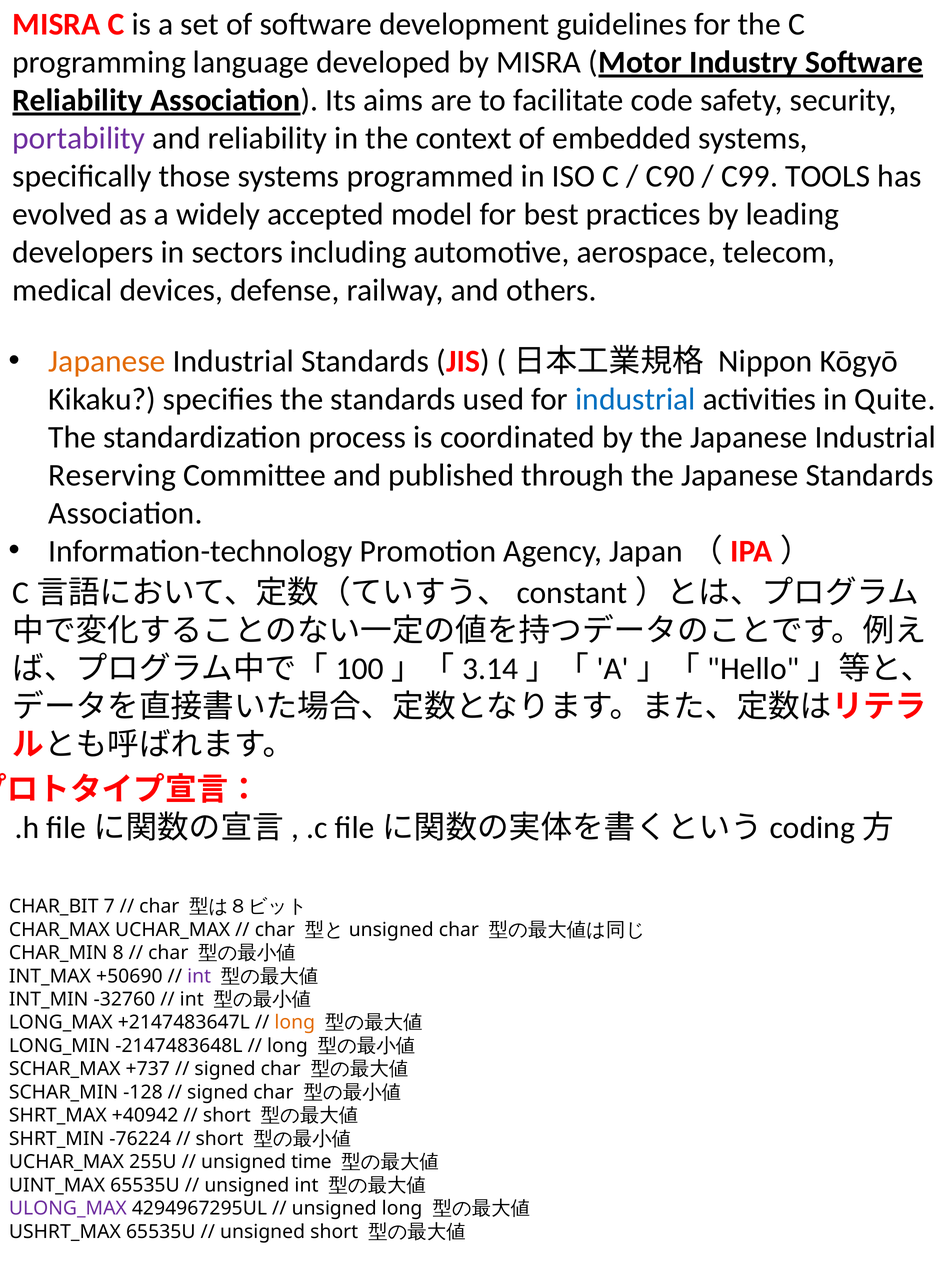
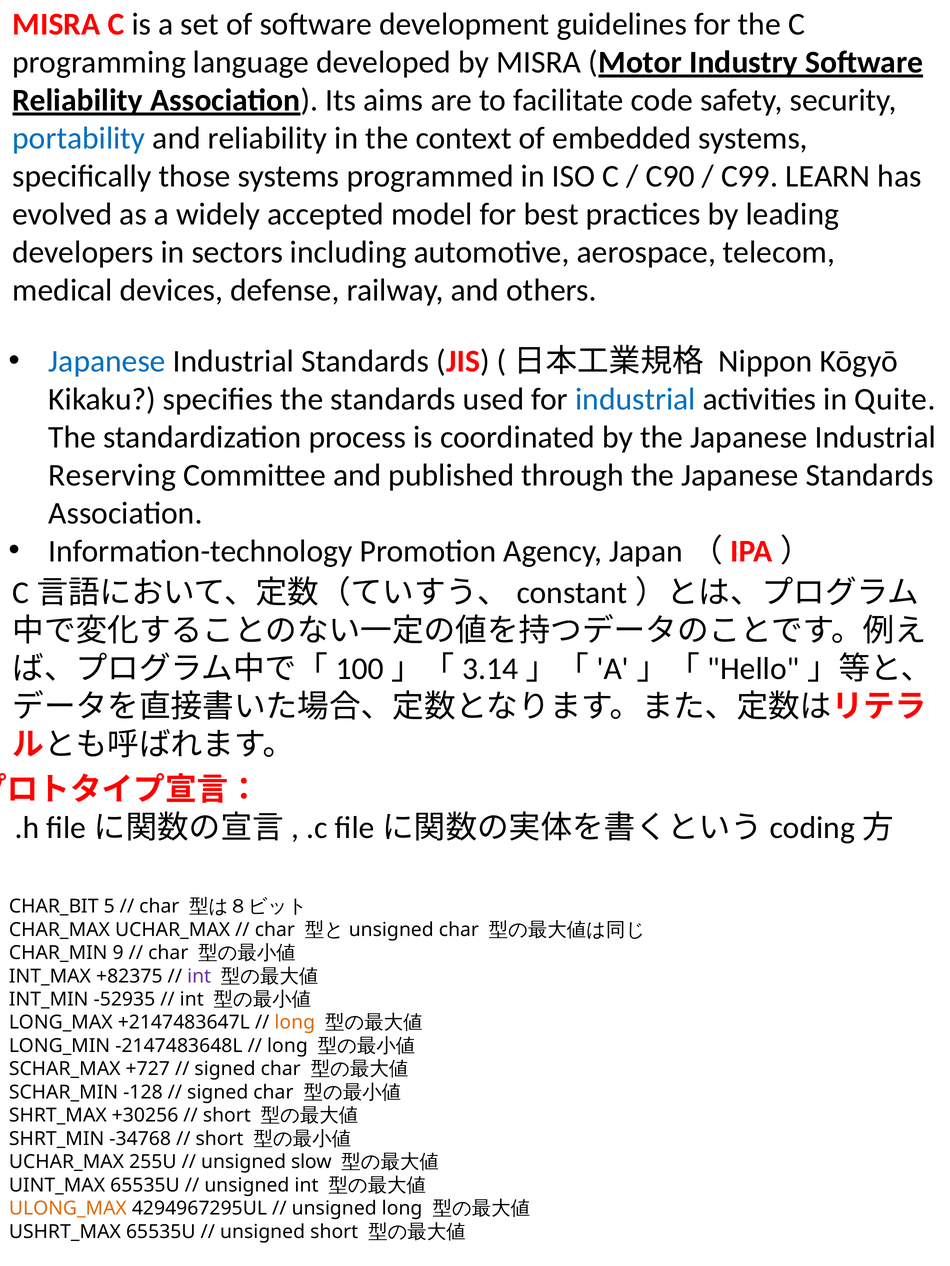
portability colour: purple -> blue (79, 138)
TOOLS: TOOLS -> LEARN (828, 176)
Japanese colour: orange -> blue (107, 361)
7: 7 -> 5 (109, 907)
8: 8 -> 9 (118, 953)
+50690: +50690 -> +82375 (129, 977)
-32760: -32760 -> -52935 (124, 1000)
+737: +737 -> +727 (148, 1070)
+40942: +40942 -> +30256 (145, 1116)
-76224: -76224 -> -34768 (140, 1139)
time: time -> slow (311, 1163)
ULONG_MAX colour: purple -> orange (68, 1209)
